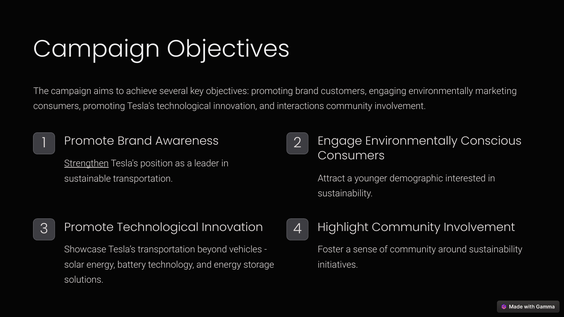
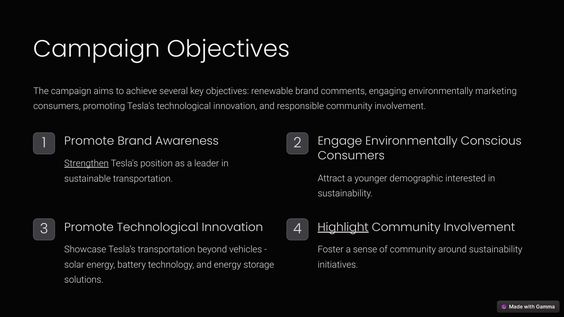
objectives promoting: promoting -> renewable (272, 91)
customers: customers -> comments (344, 91)
interactions: interactions -> responsible (300, 106)
Highlight underline: none -> present (343, 227)
